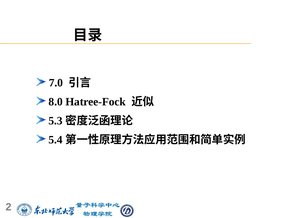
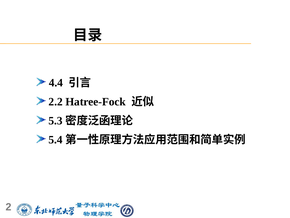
7.0: 7.0 -> 4.4 (56, 83)
8.0: 8.0 -> 2.2 (56, 101)
